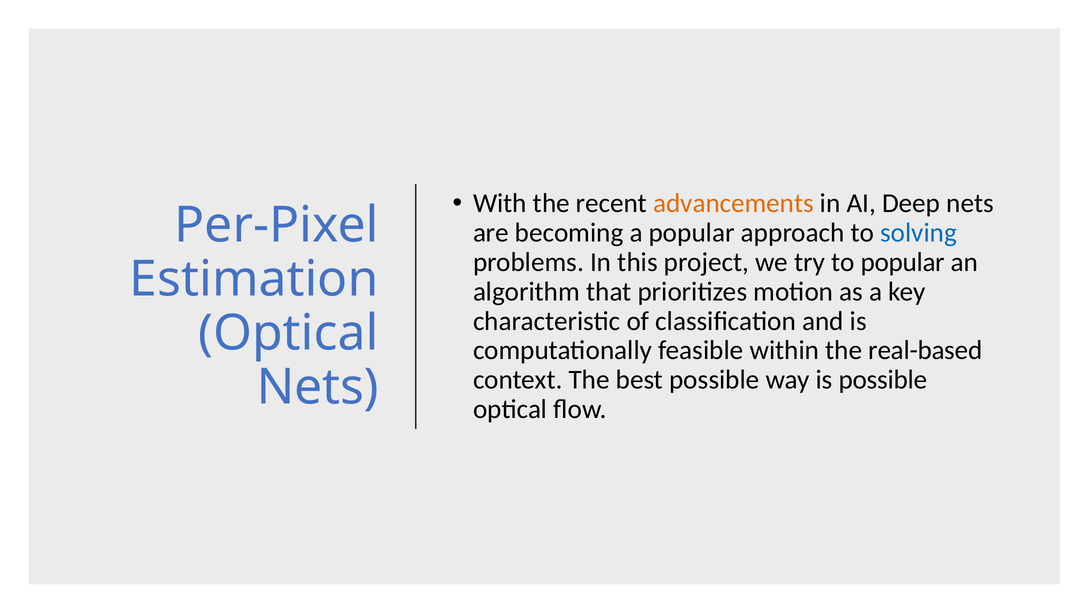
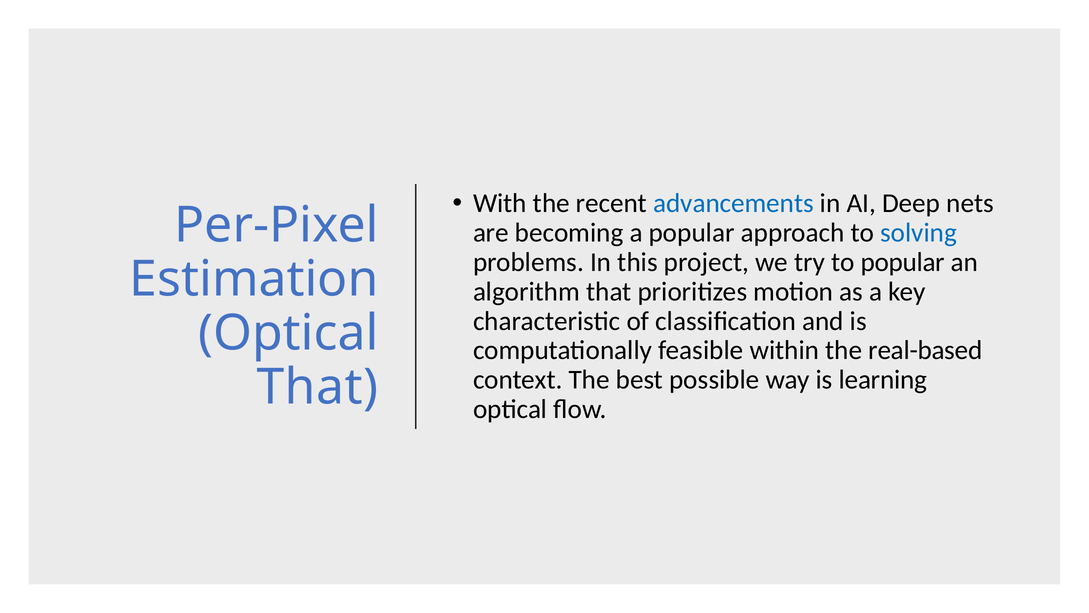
advancements colour: orange -> blue (733, 203)
is possible: possible -> learning (883, 380)
Nets: Nets -> That (317, 387)
